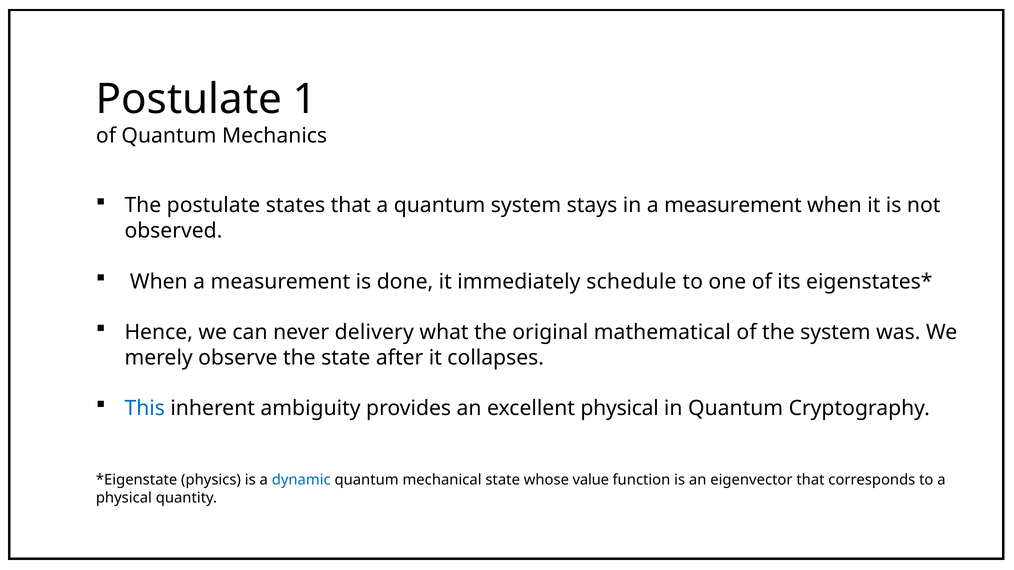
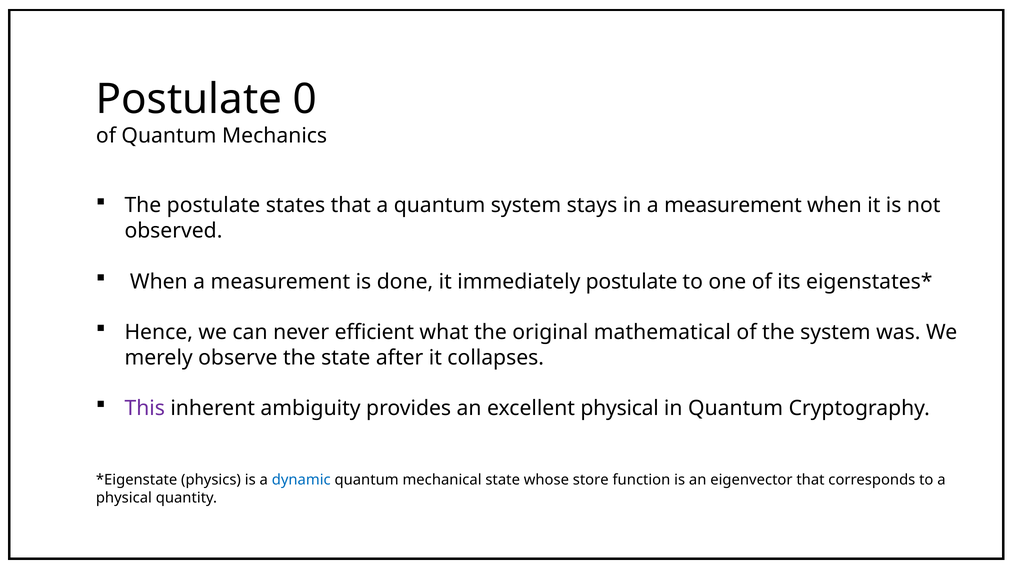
1: 1 -> 0 (305, 99)
immediately schedule: schedule -> postulate (632, 282)
delivery: delivery -> eﬃcient (374, 332)
This colour: blue -> purple (145, 409)
value: value -> store (591, 480)
